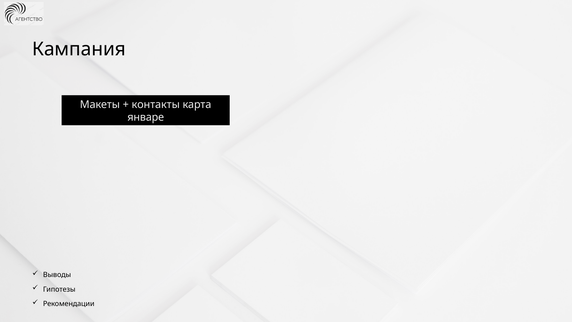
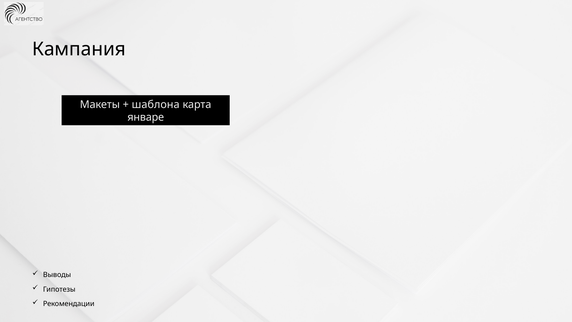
контакты: контакты -> шаблона (156, 104)
